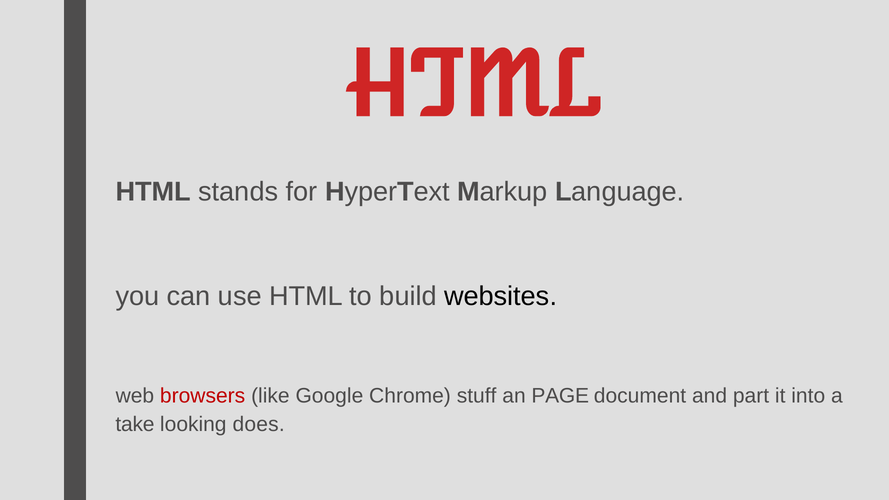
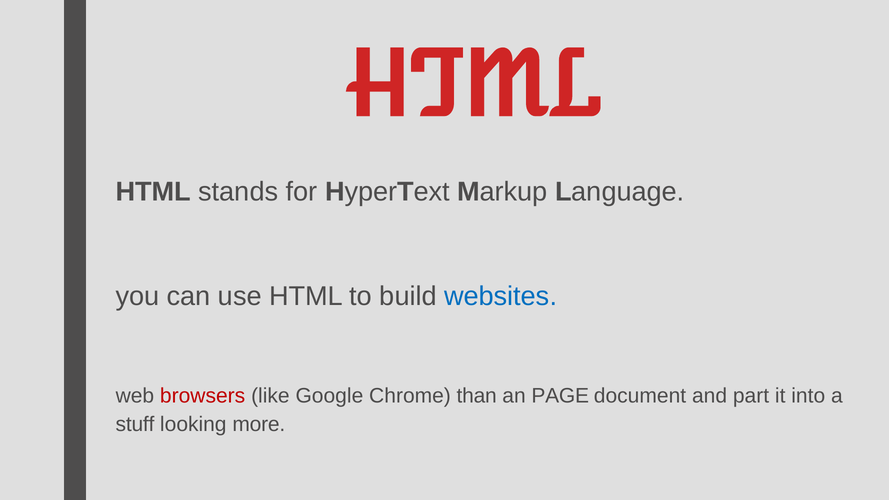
websites colour: black -> blue (501, 296)
stuff: stuff -> than (477, 396)
take: take -> stuff (135, 425)
does: does -> more (259, 425)
